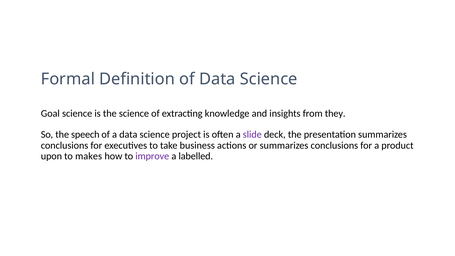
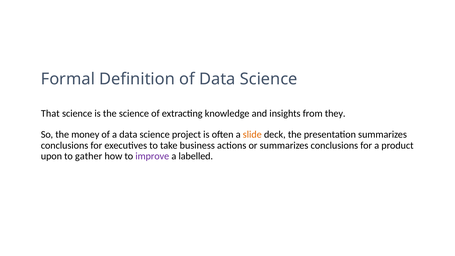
Goal: Goal -> That (50, 113)
speech: speech -> money (85, 134)
slide colour: purple -> orange (252, 134)
makes: makes -> gather (89, 156)
